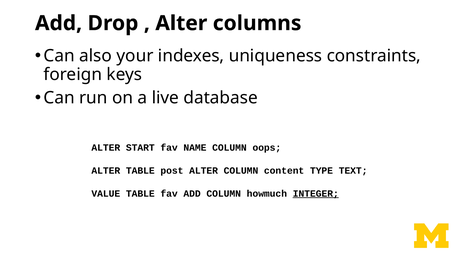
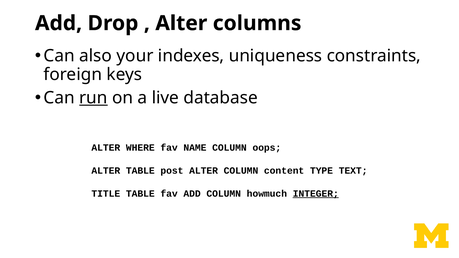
run underline: none -> present (93, 98)
START: START -> WHERE (140, 148)
VALUE: VALUE -> TITLE (106, 194)
